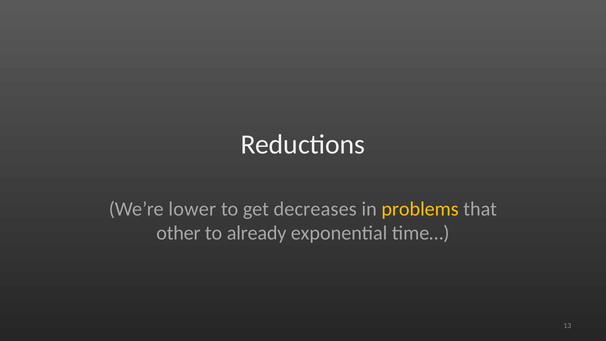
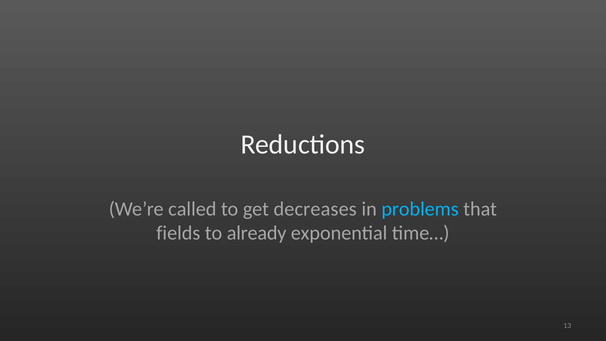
lower: lower -> called (192, 209)
problems colour: yellow -> light blue (420, 209)
other: other -> fields (178, 233)
